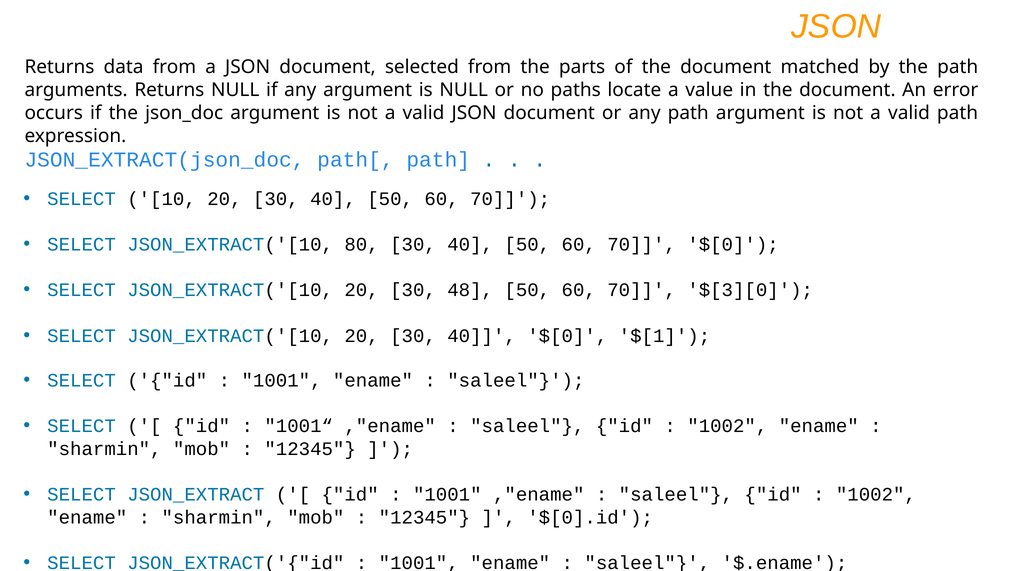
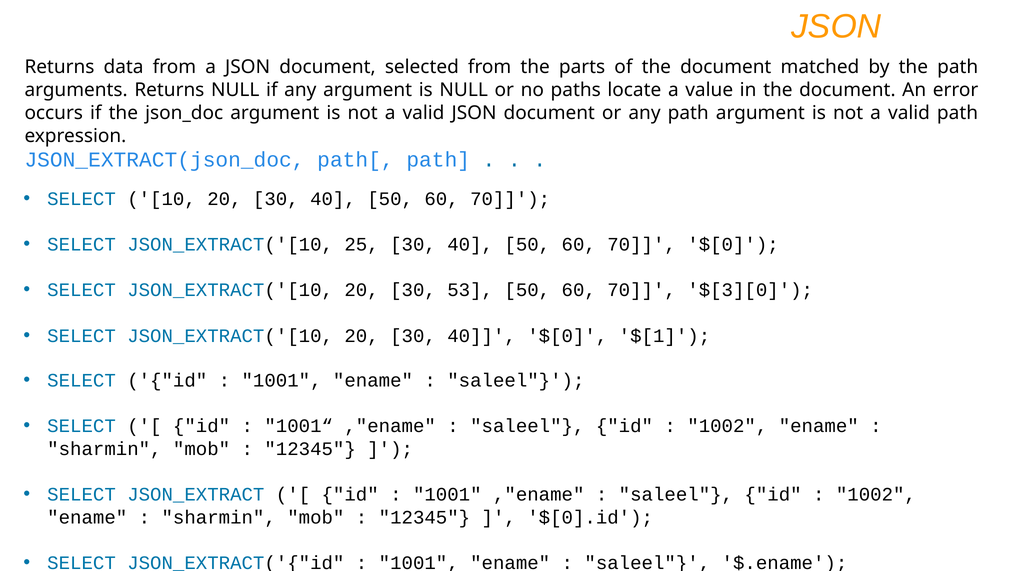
80: 80 -> 25 (362, 245)
48: 48 -> 53 (470, 290)
